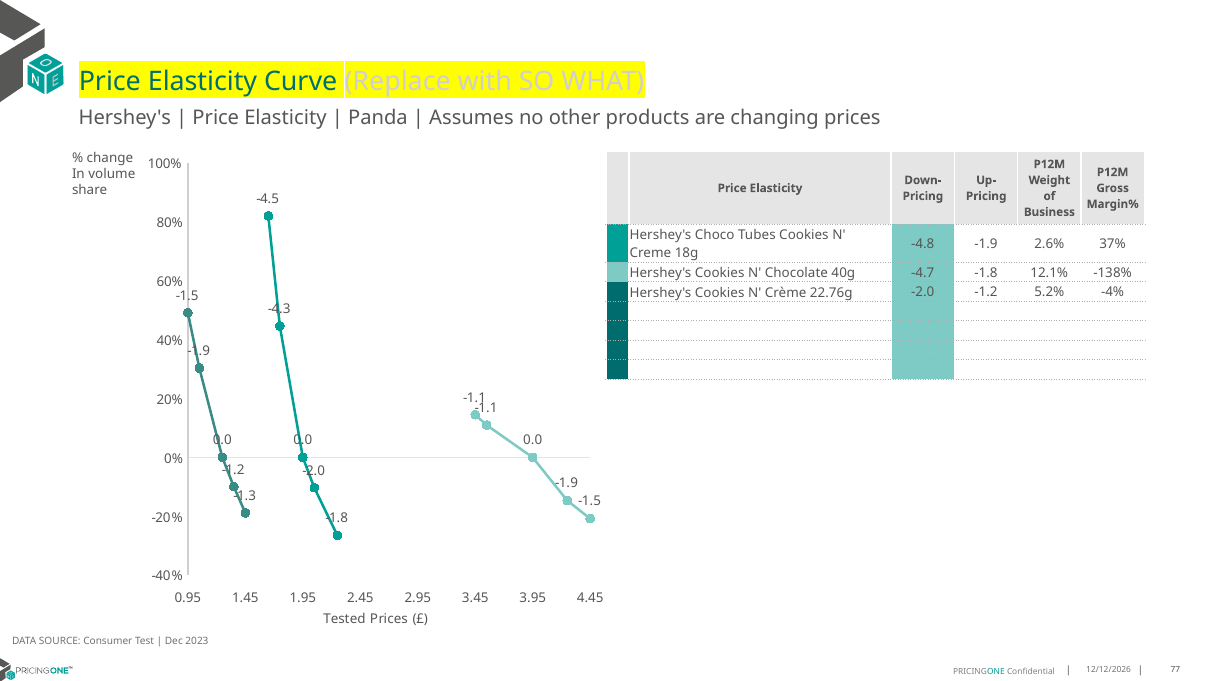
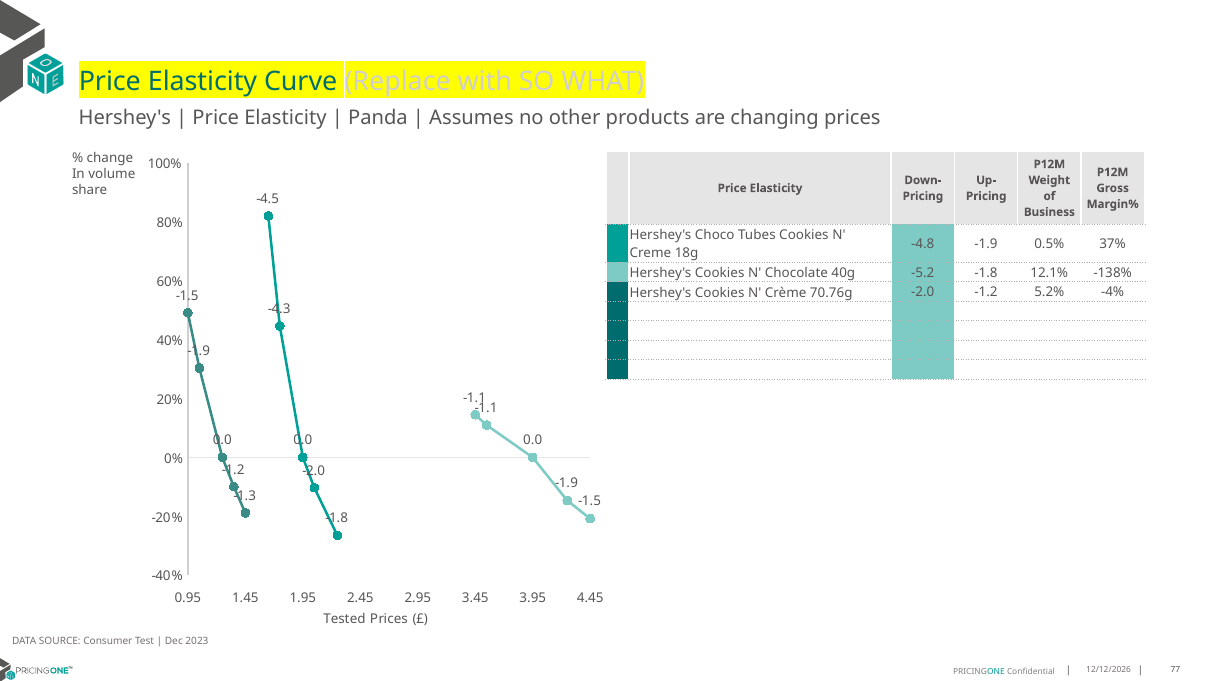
2.6%: 2.6% -> 0.5% (1049, 244)
-4.7: -4.7 -> -5.2 (923, 273)
22.76g: 22.76g -> 70.76g (831, 292)
